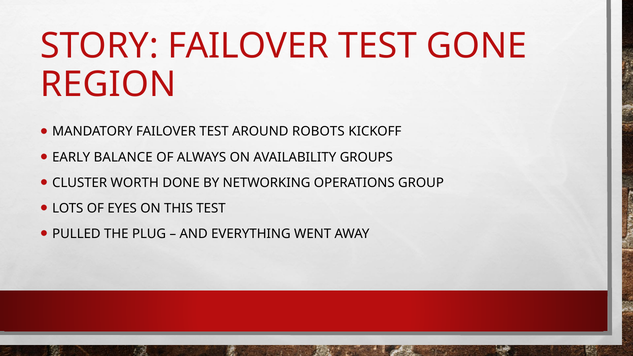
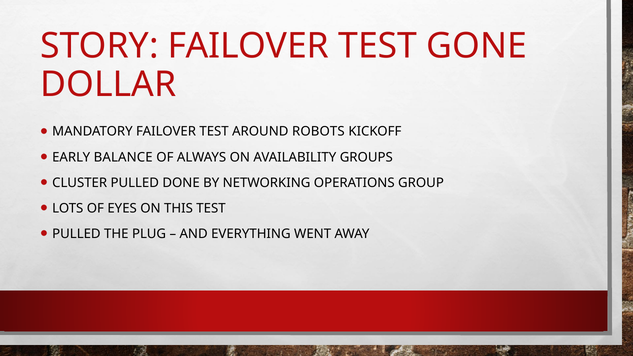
REGION: REGION -> DOLLAR (108, 85)
CLUSTER WORTH: WORTH -> PULLED (135, 183)
